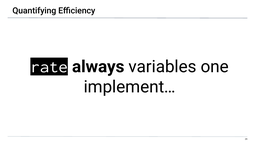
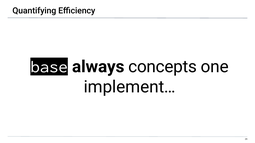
rate: rate -> base (49, 67)
variables: variables -> concepts (163, 67)
